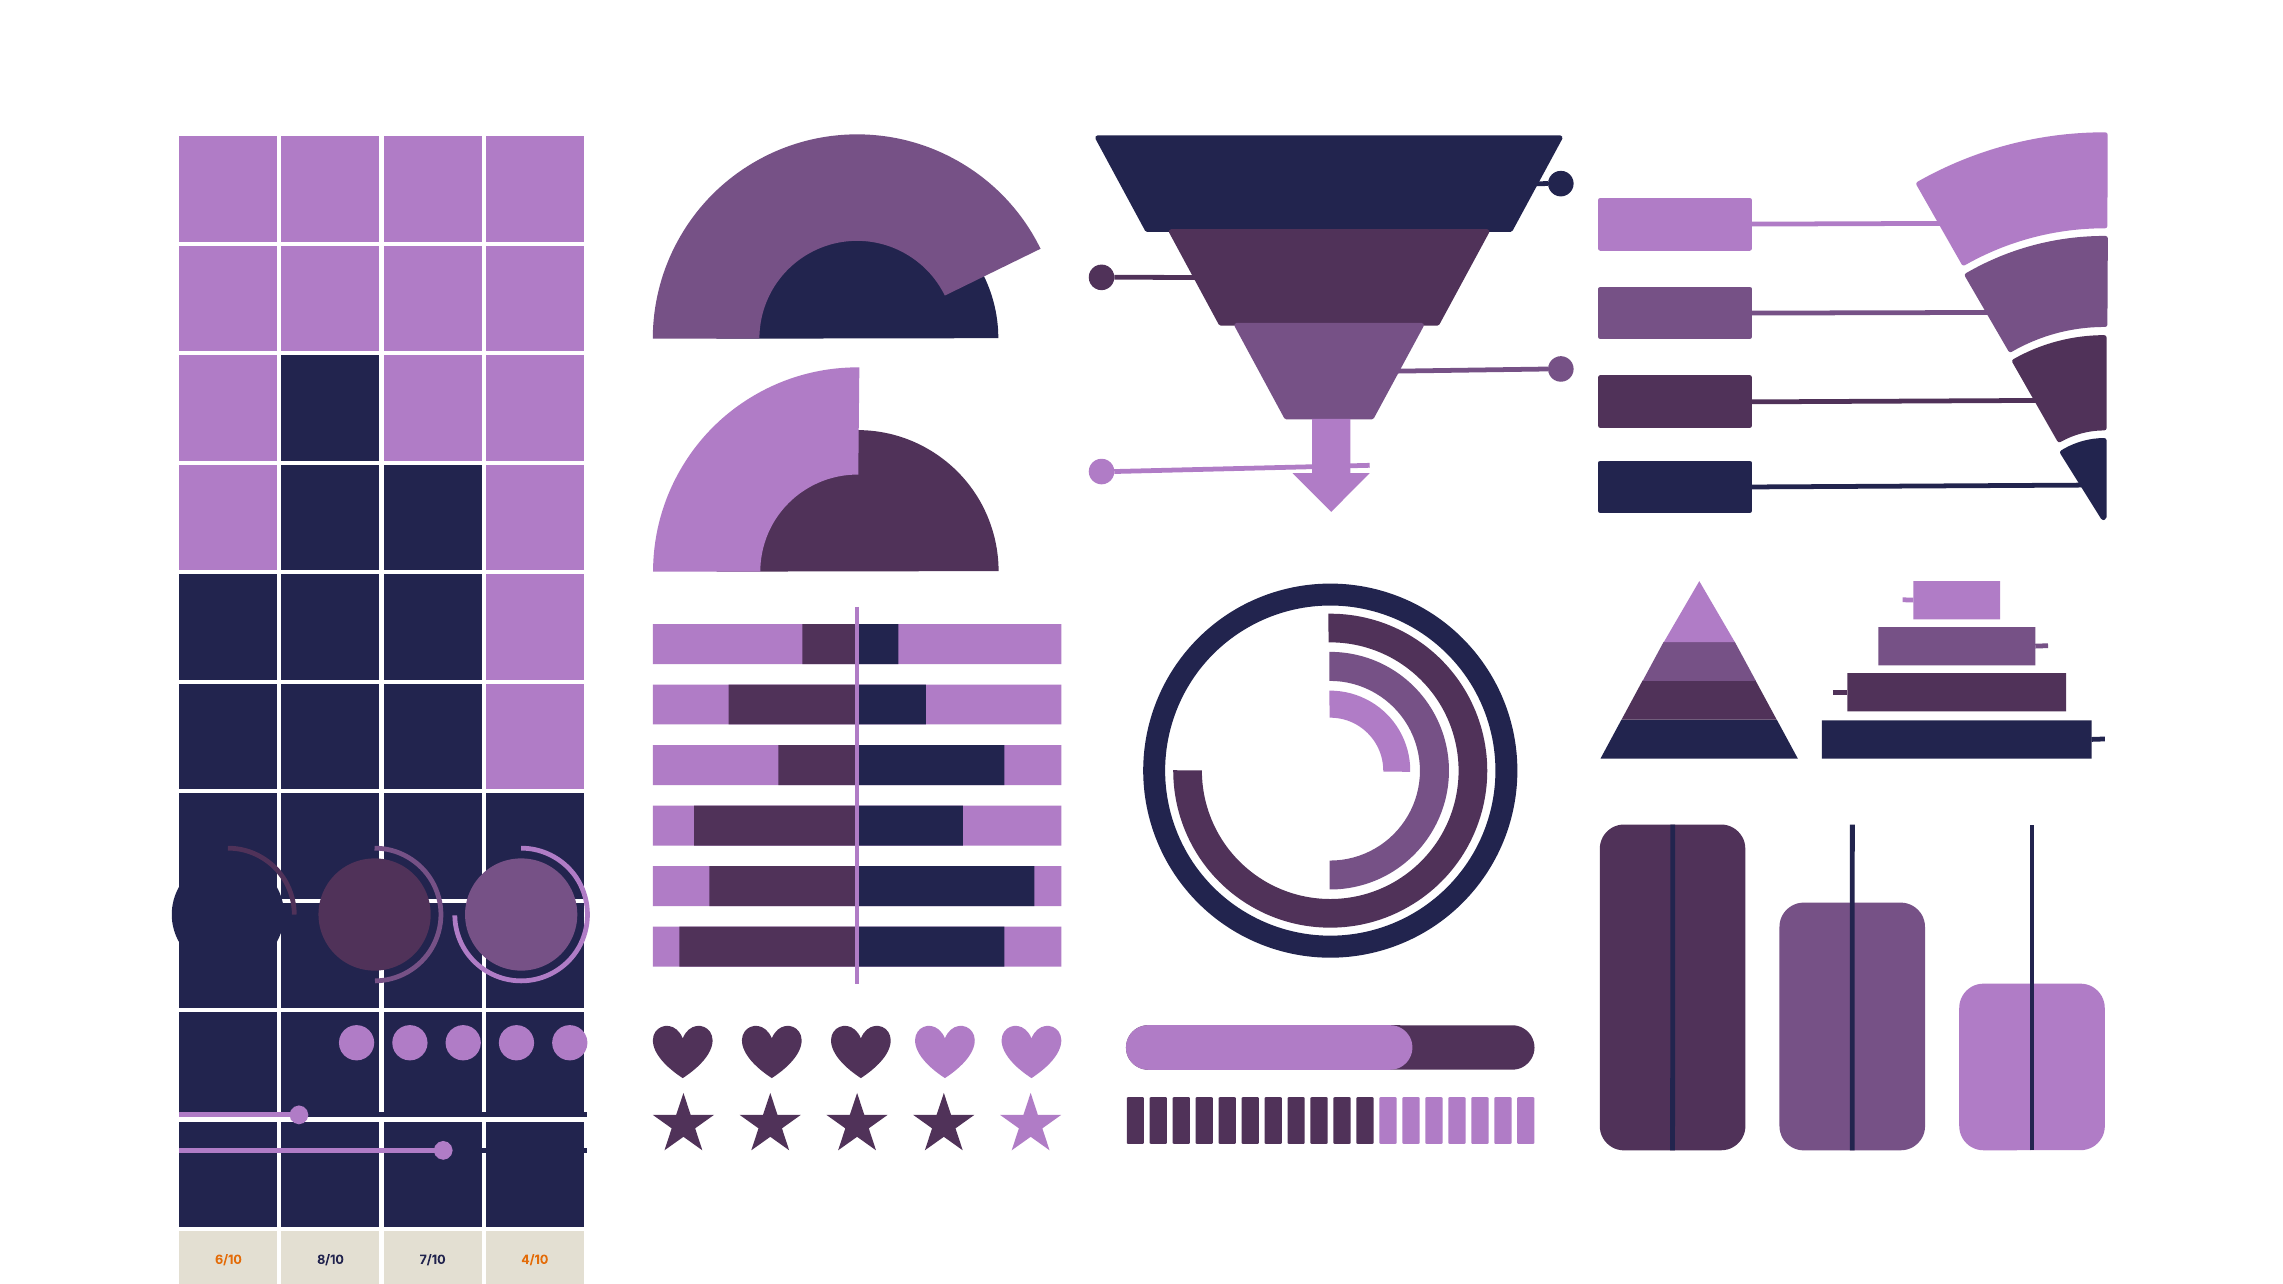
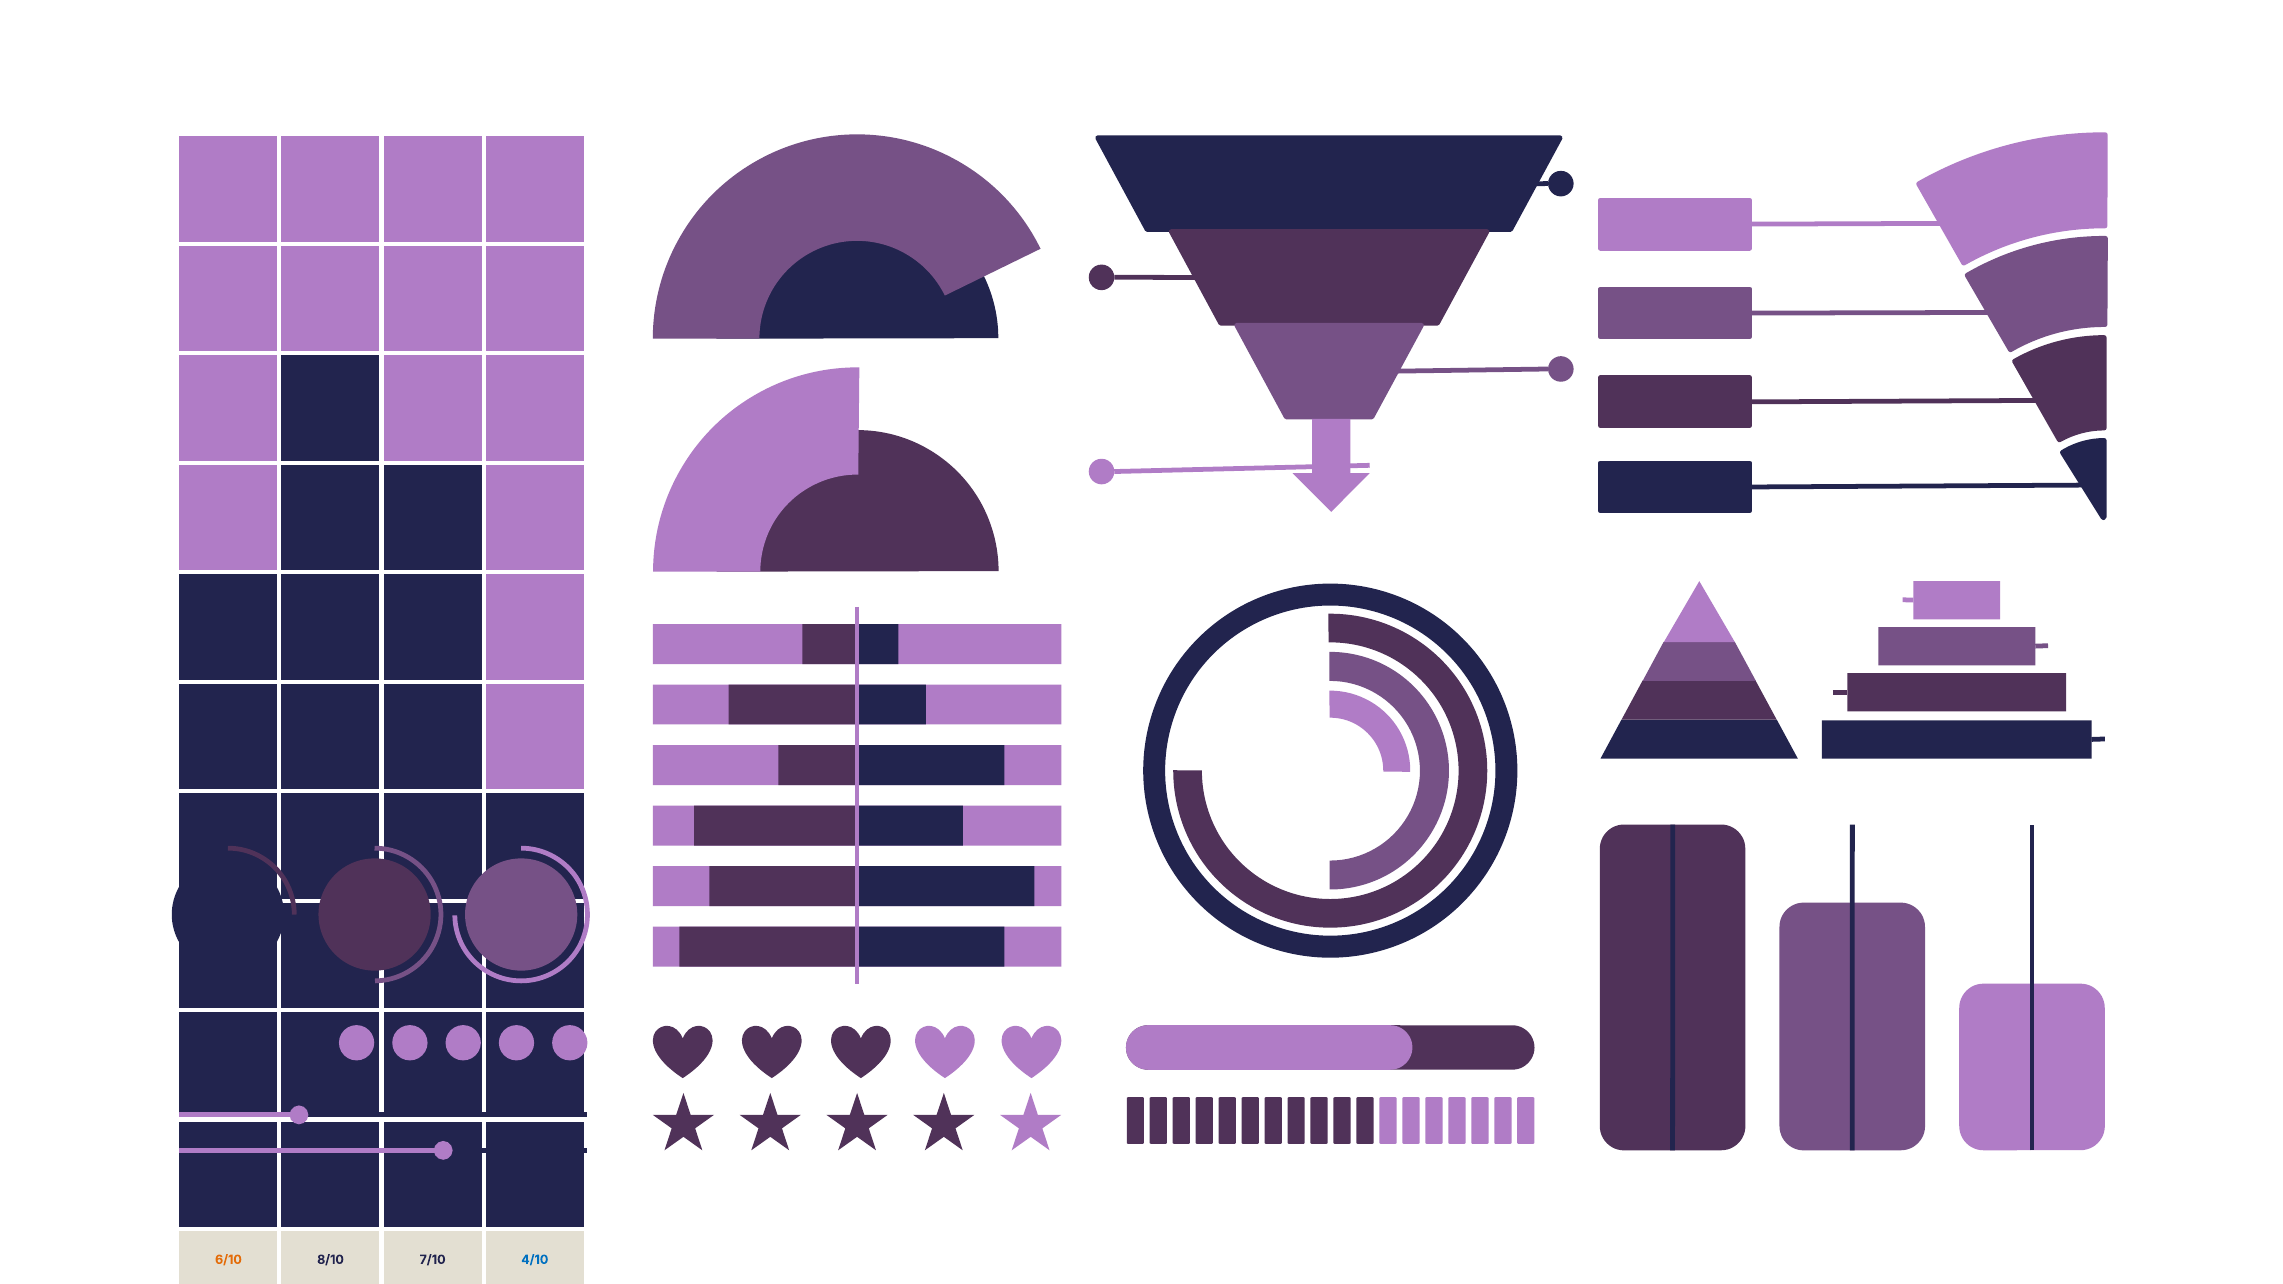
4/10 colour: orange -> blue (535, 1260)
